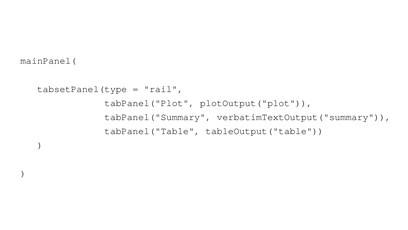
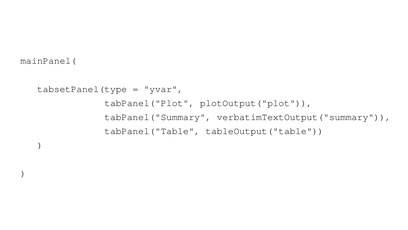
rail: rail -> yvar (163, 89)
